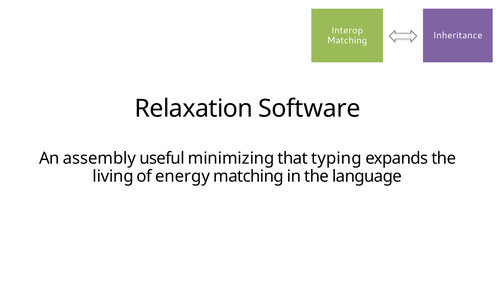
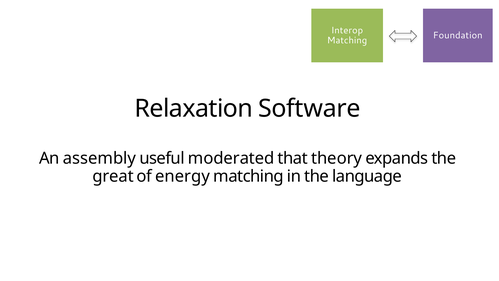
Inheritance: Inheritance -> Foundation (458, 35)
minimizing: minimizing -> moderated (231, 158)
typing: typing -> theory (337, 158)
living: living -> great (113, 176)
